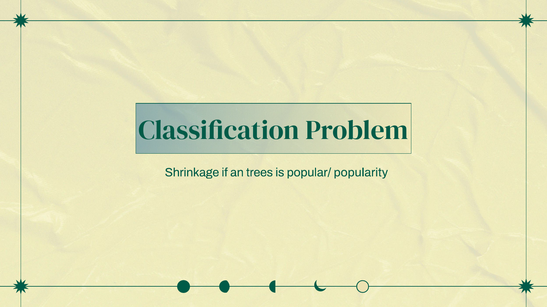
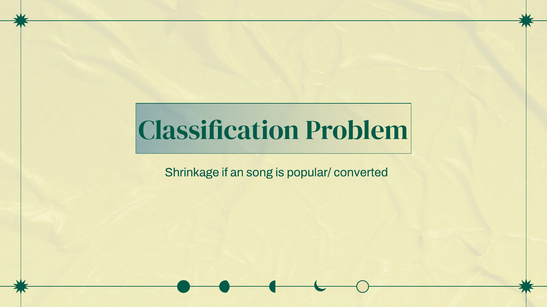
trees: trees -> song (260, 173)
popularity: popularity -> converted (361, 173)
